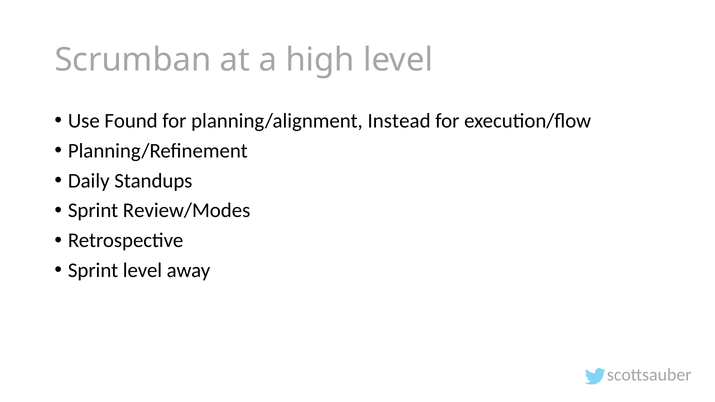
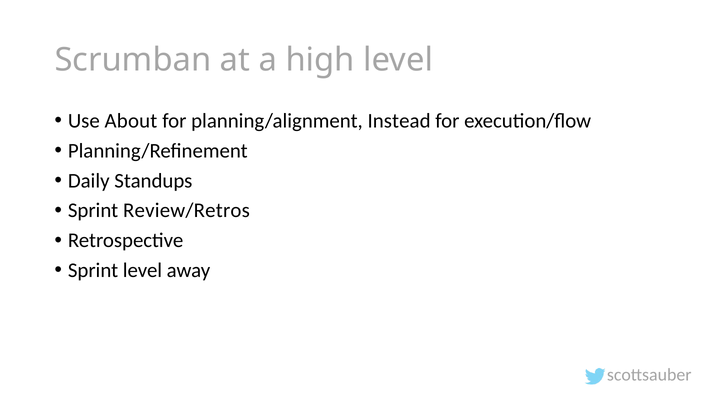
Found: Found -> About (131, 121)
Review/Modes: Review/Modes -> Review/Retros (186, 211)
